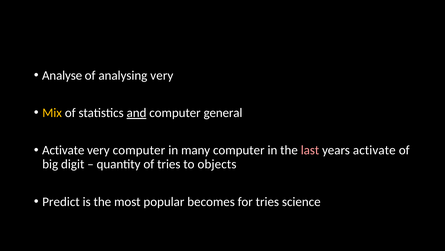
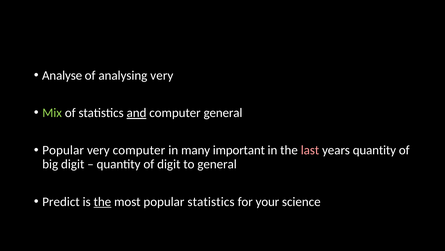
Mix colour: yellow -> light green (52, 113)
Activate: Activate -> Popular (63, 150)
many computer: computer -> important (239, 150)
years activate: activate -> quantity (374, 150)
of tries: tries -> digit (169, 164)
to objects: objects -> general (217, 164)
the underline: none -> present (102, 201)
popular becomes: becomes -> statistics (211, 201)
for tries: tries -> your (267, 201)
